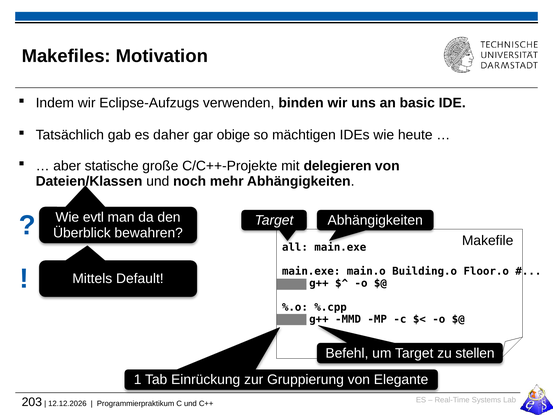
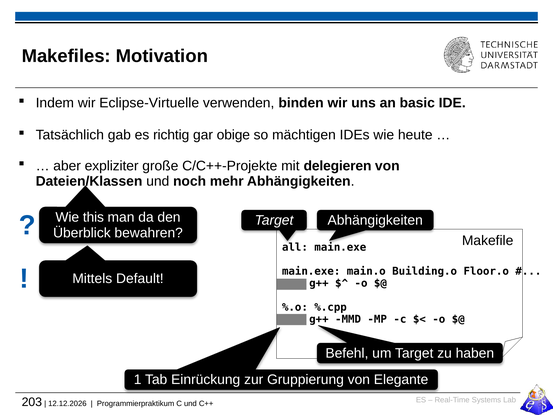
Eclipse-Aufzugs: Eclipse-Aufzugs -> Eclipse-Virtuelle (149, 103)
daher: daher -> richtig (171, 135)
statische: statische -> expliziter (112, 166)
evtl: evtl -> this (93, 217)
stellen: stellen -> haben (475, 353)
